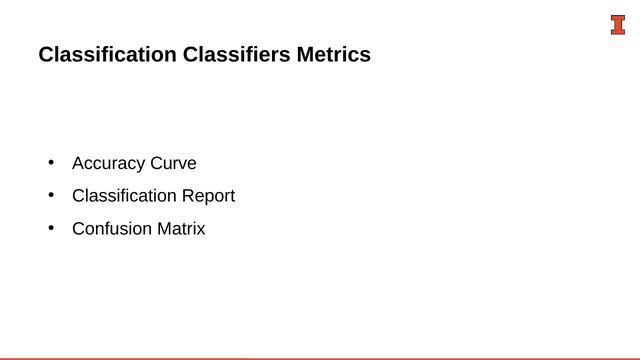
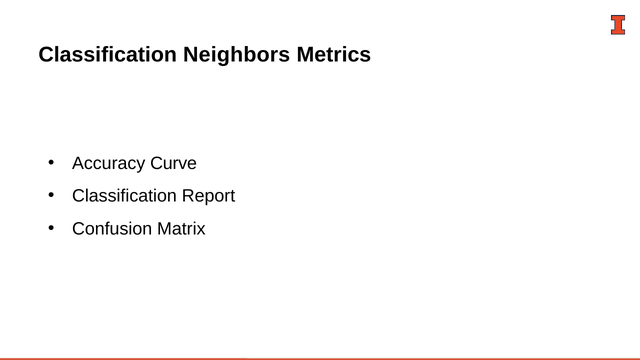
Classifiers: Classifiers -> Neighbors (237, 55)
